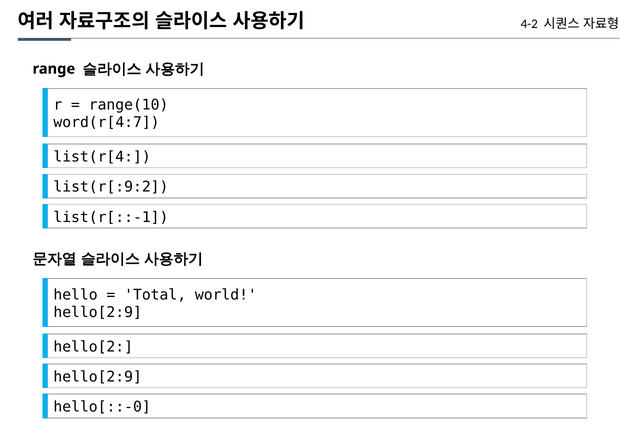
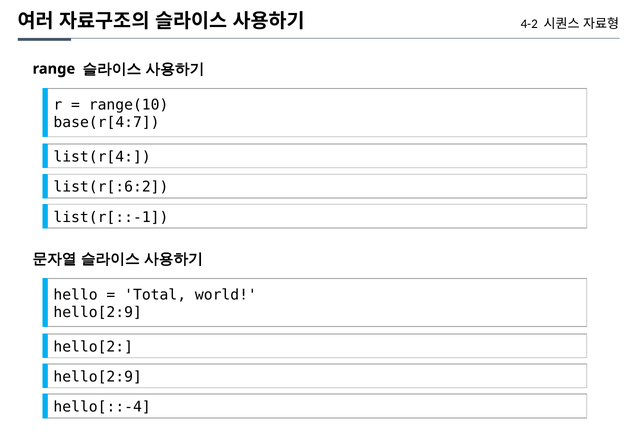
word(r[4:7: word(r[4:7 -> base(r[4:7 (107, 122)
list(r[:9:2: list(r[:9:2 -> list(r[:6:2 (111, 187)
hello[::-0: hello[::-0 -> hello[::-4 (102, 407)
